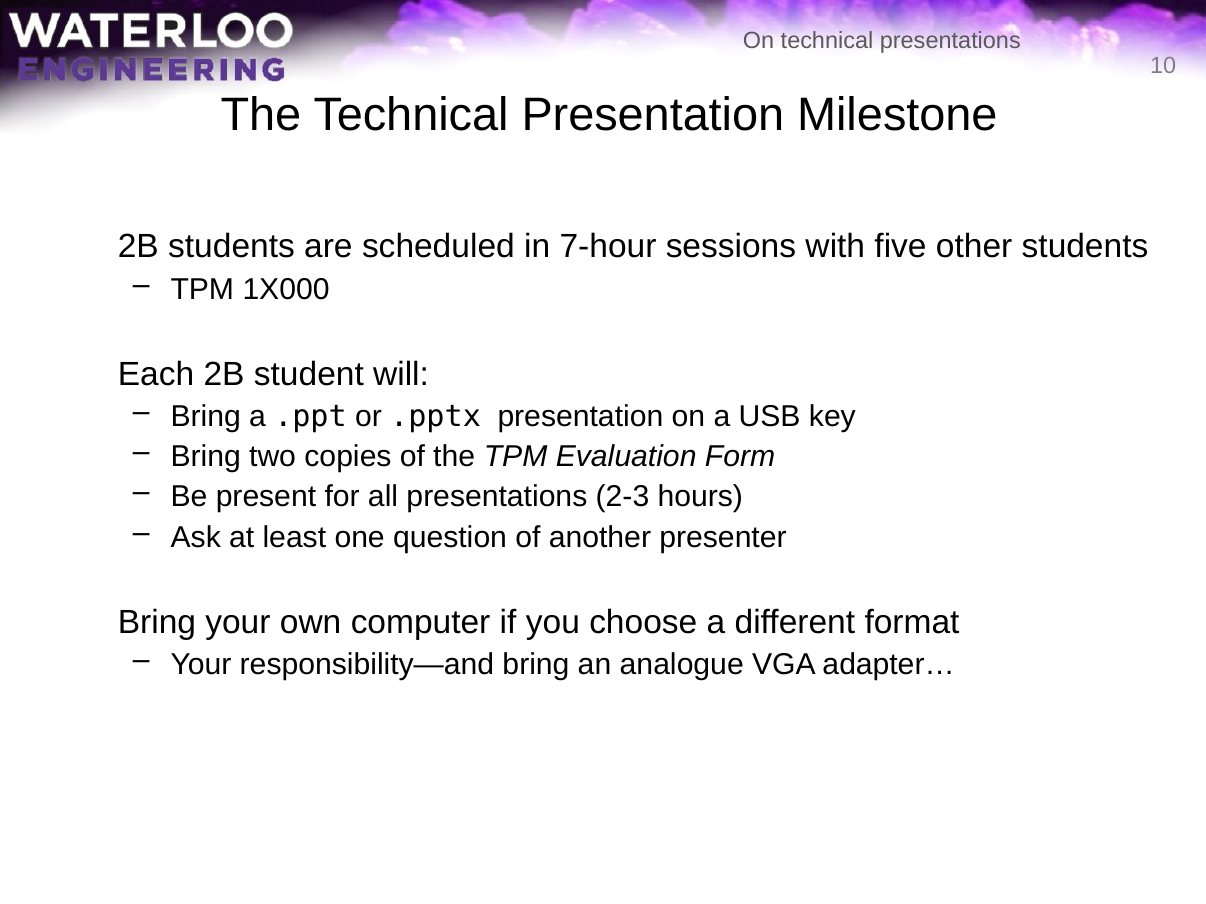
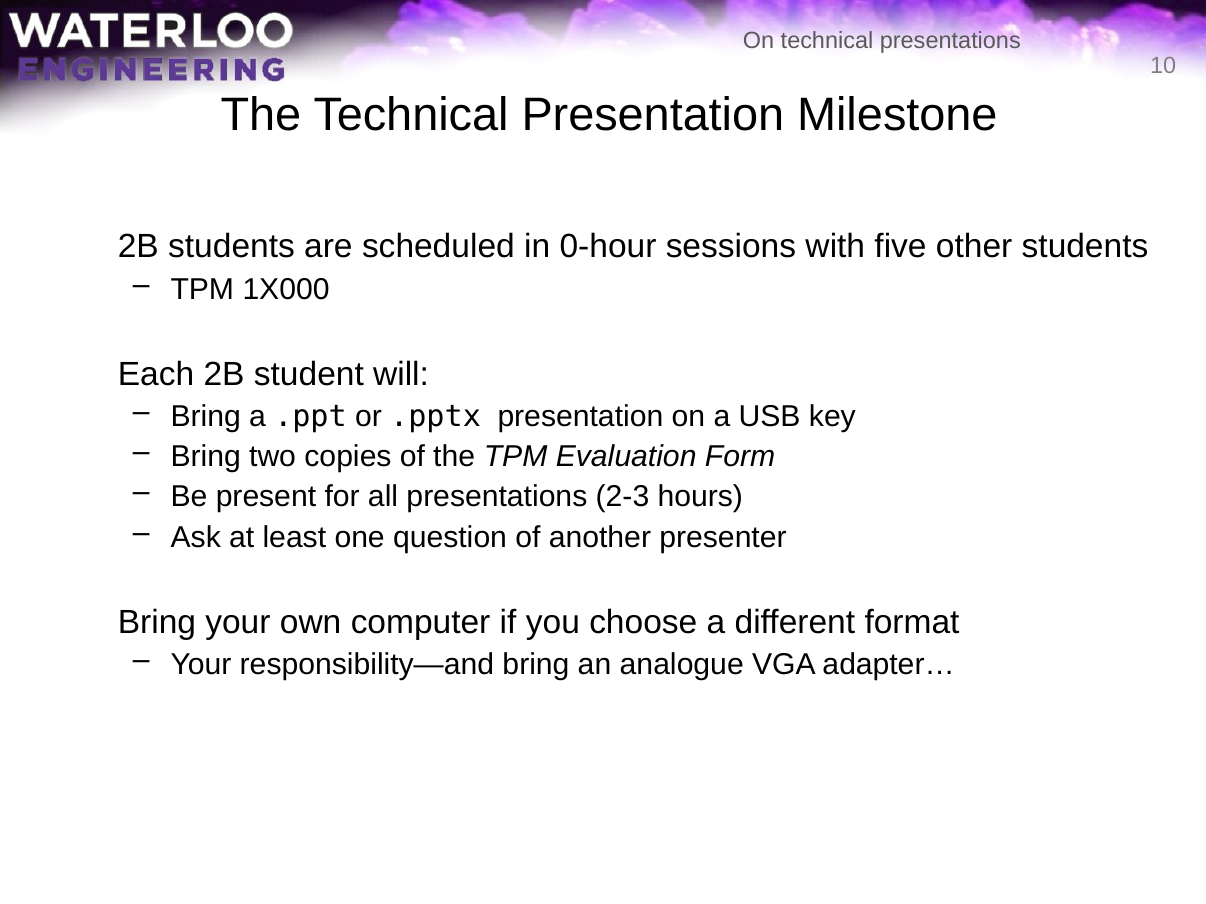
7-hour: 7-hour -> 0-hour (608, 246)
